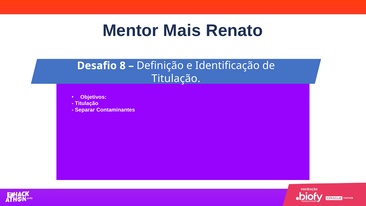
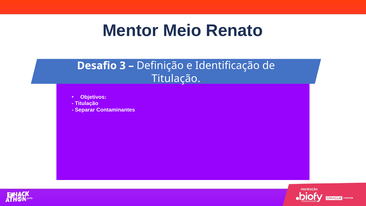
Mais: Mais -> Meio (182, 31)
8: 8 -> 3 (123, 66)
